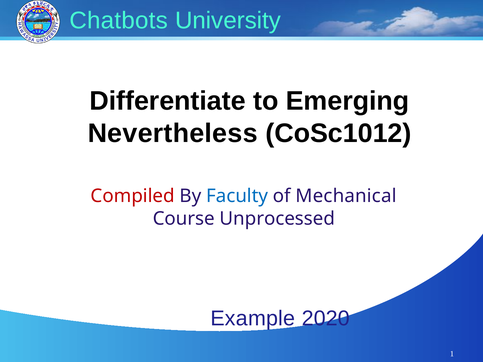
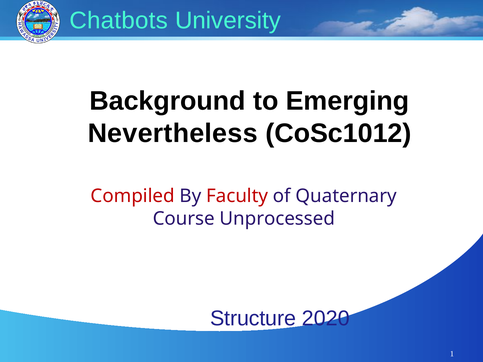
Differentiate: Differentiate -> Background (168, 101)
Faculty colour: blue -> red (237, 196)
Mechanical: Mechanical -> Quaternary (346, 196)
Example: Example -> Structure (253, 319)
